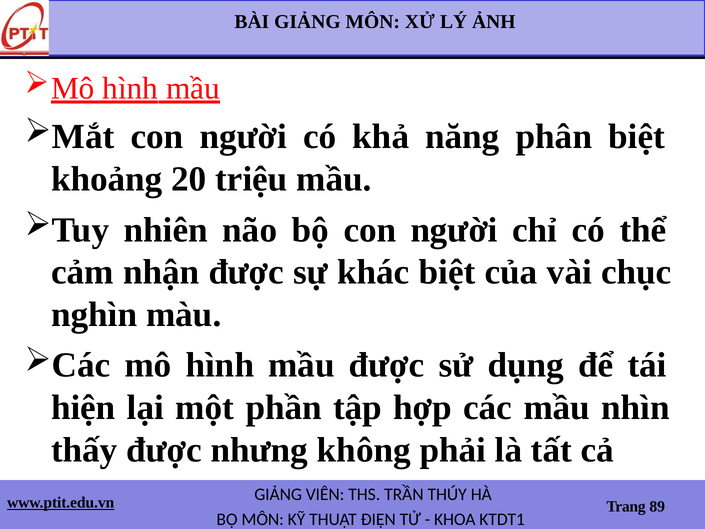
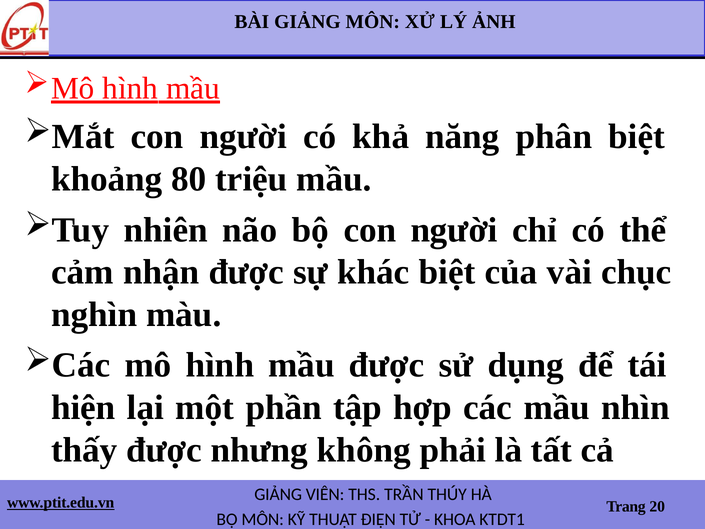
20: 20 -> 80 (189, 179)
89: 89 -> 20 (657, 506)
